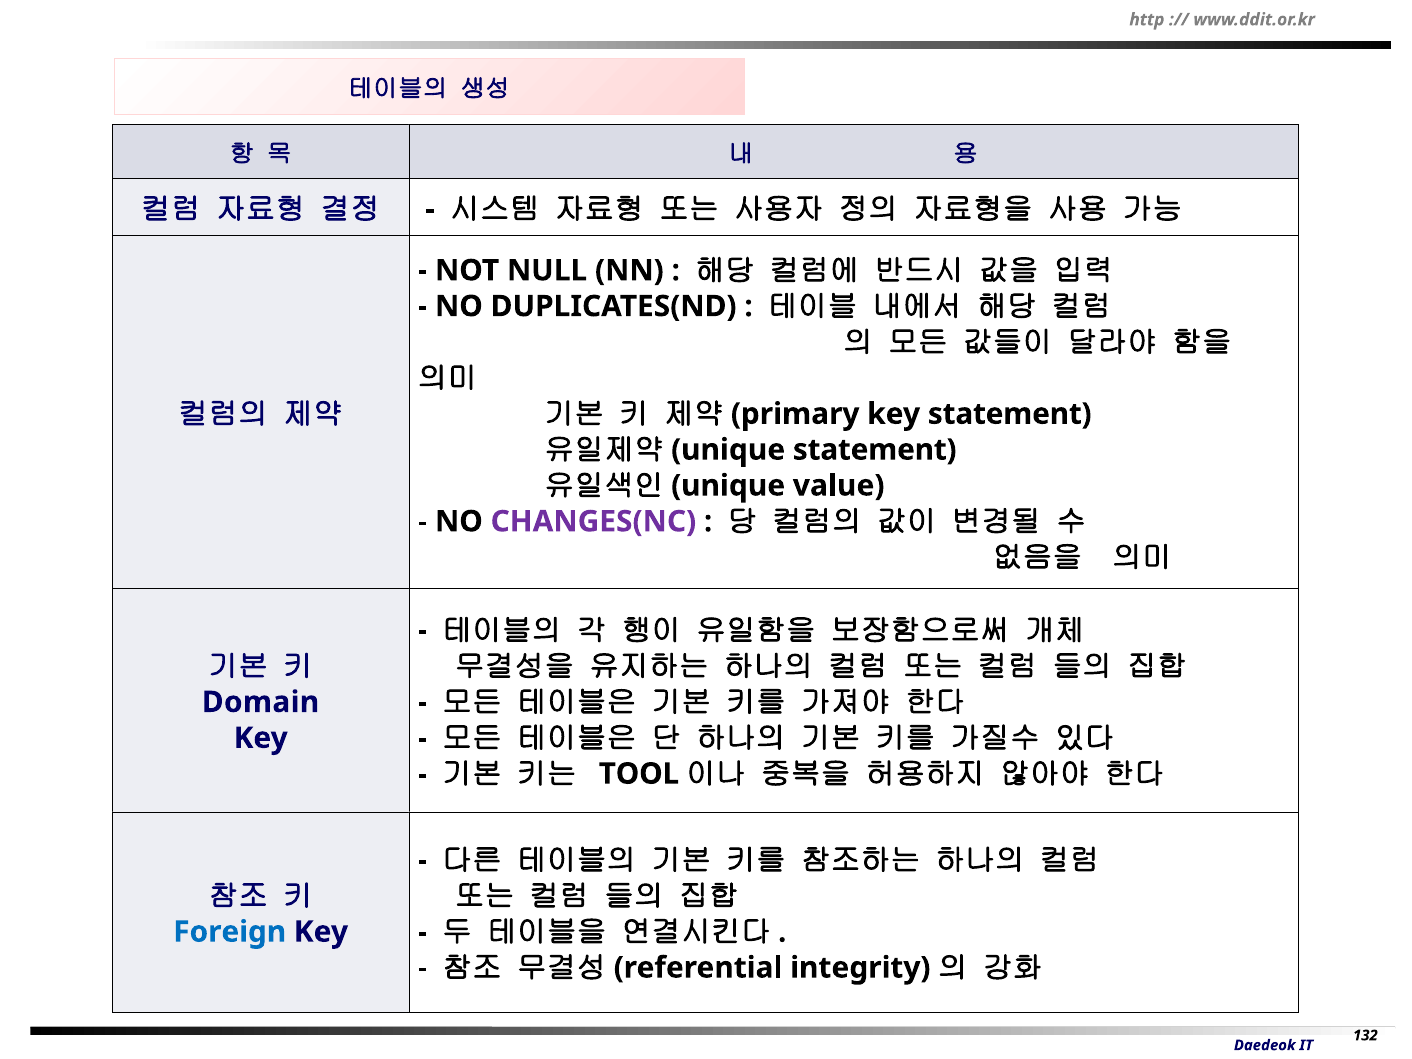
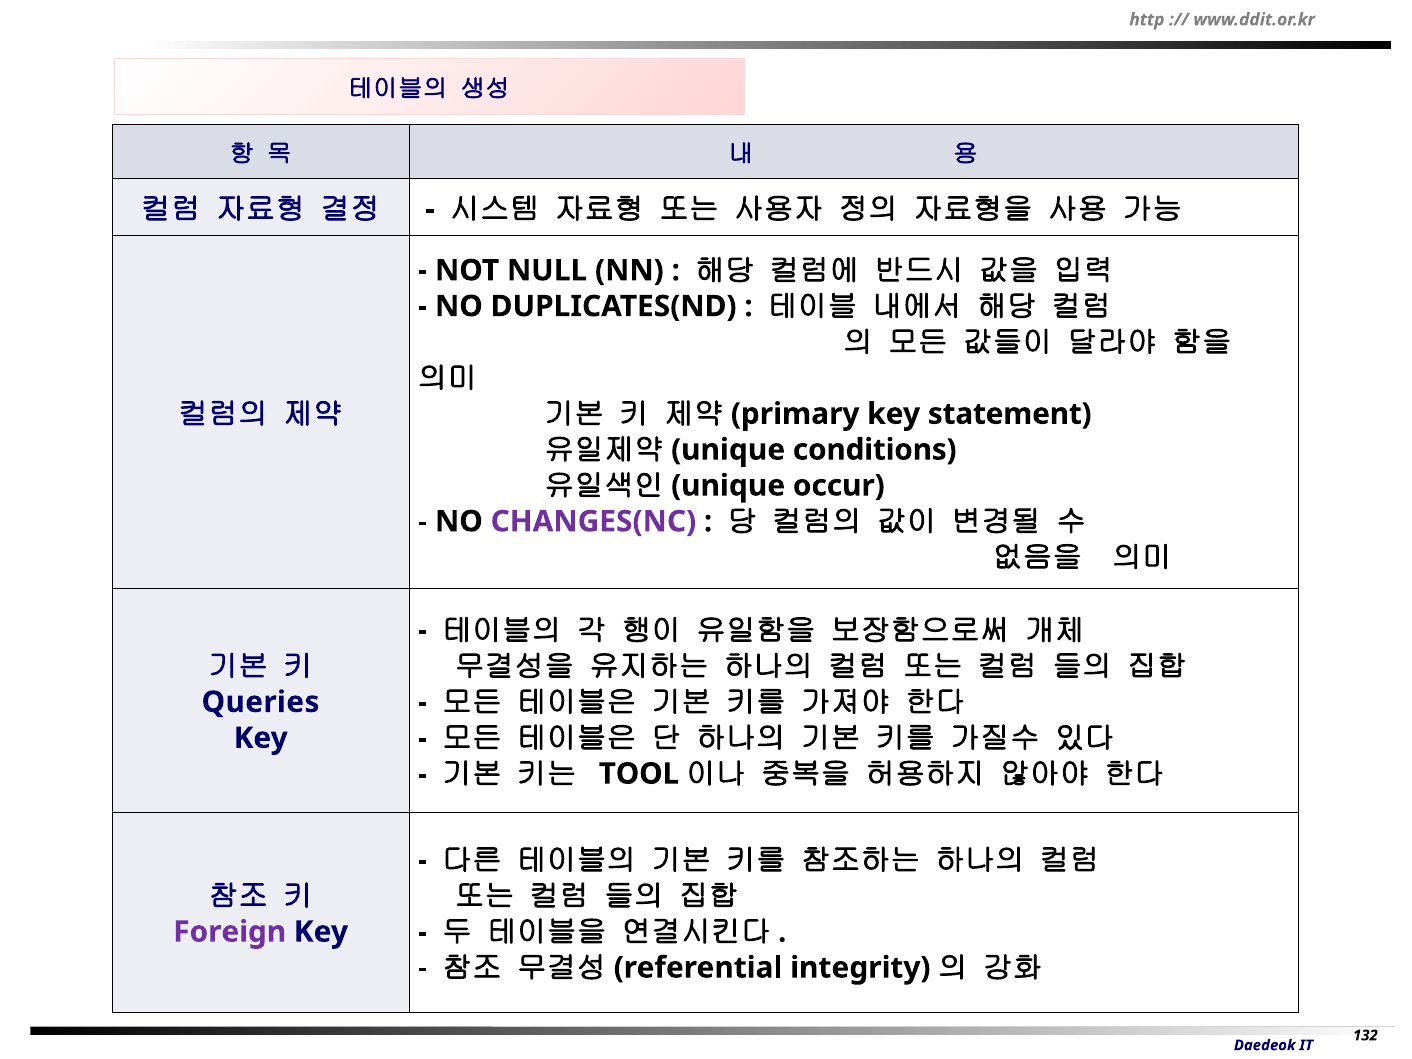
statement: statement -> conditions (875, 450)
value: value -> occur (839, 486)
Domain: Domain -> Queries (260, 702)
Foreign colour: blue -> purple (230, 932)
